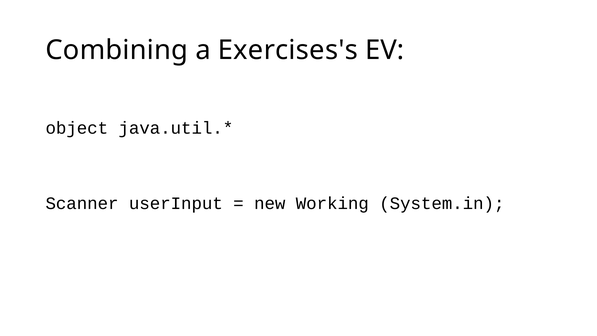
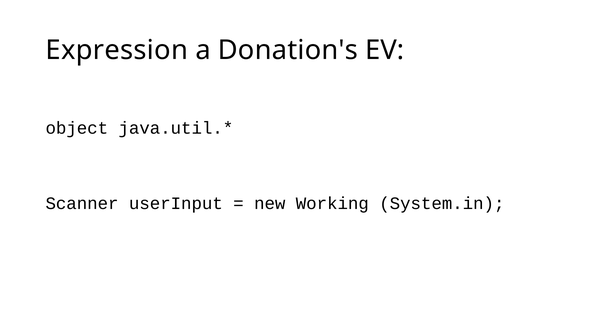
Combining: Combining -> Expression (117, 50)
Exercises's: Exercises's -> Donation's (288, 50)
